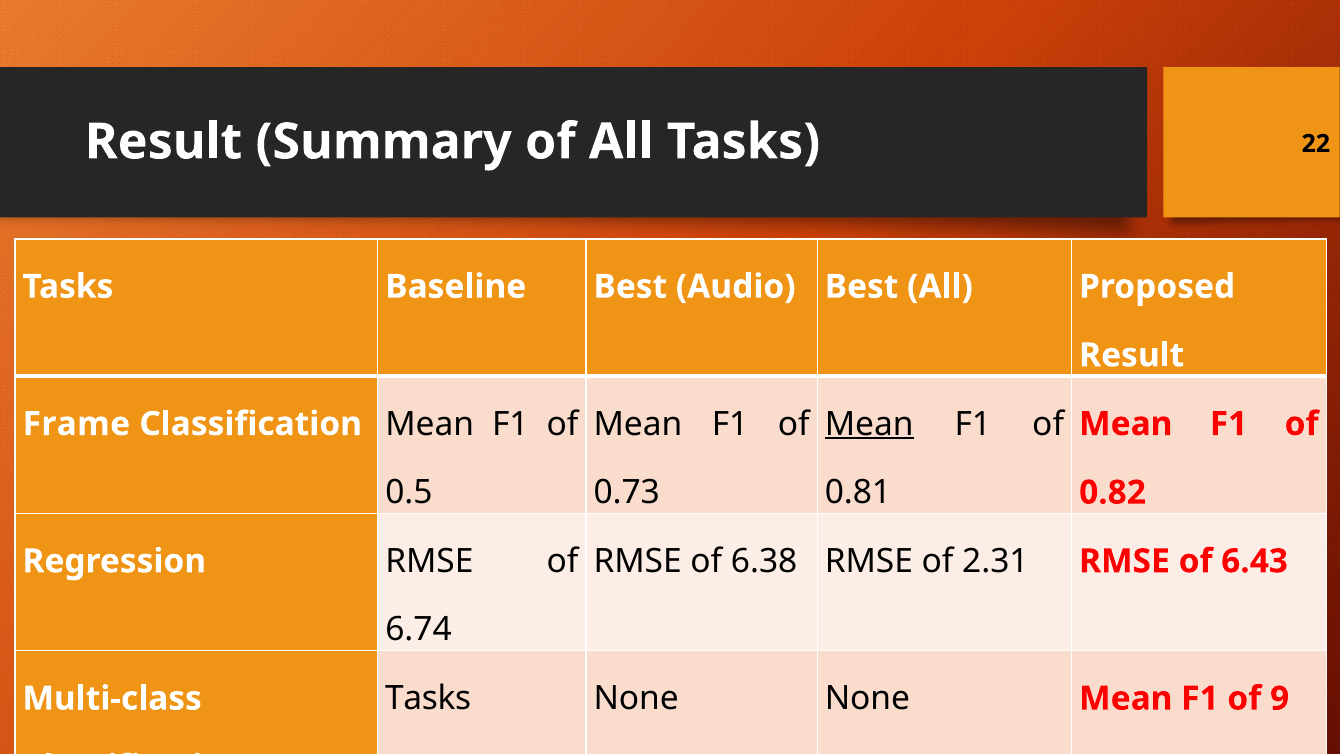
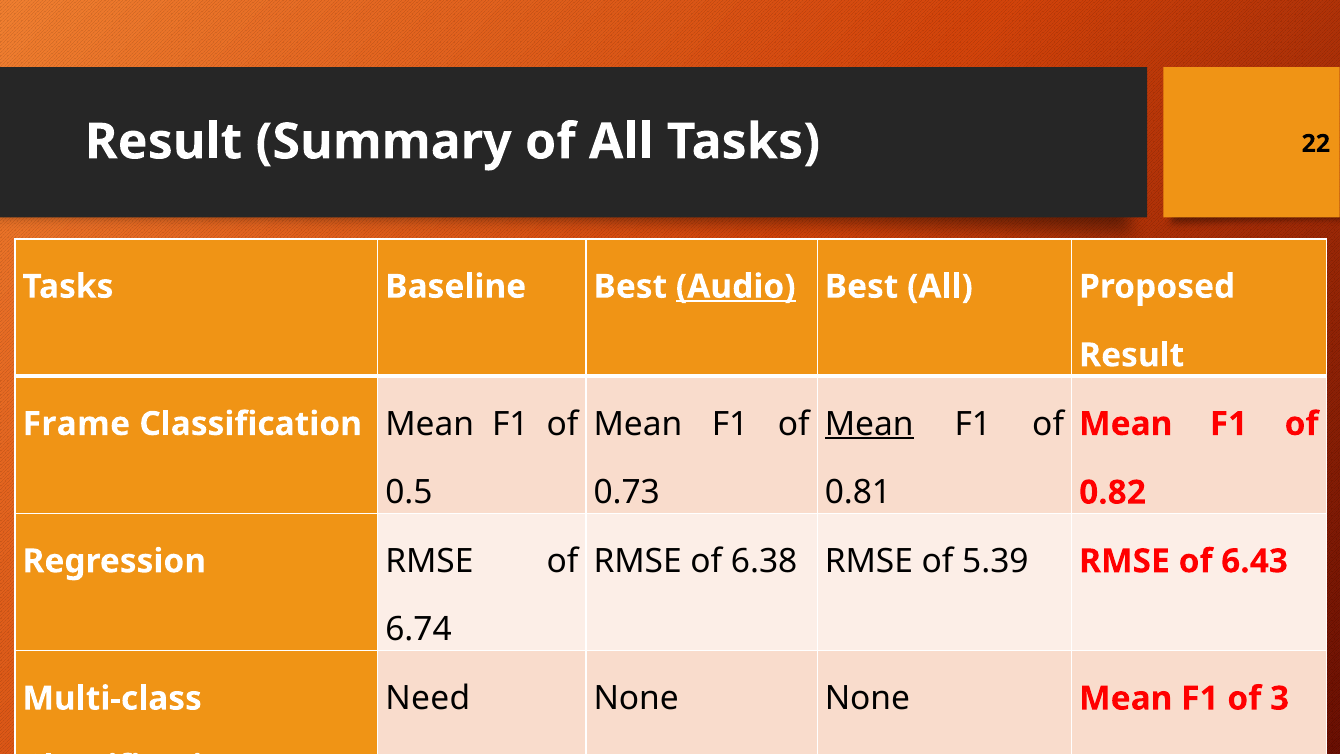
Audio underline: none -> present (736, 287)
2.31: 2.31 -> 5.39 (995, 561)
Tasks: Tasks -> Need (428, 698)
9: 9 -> 3 (1280, 698)
